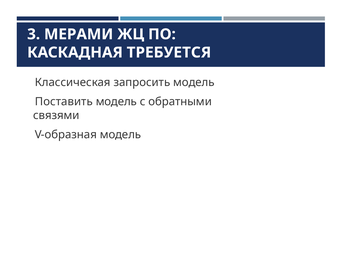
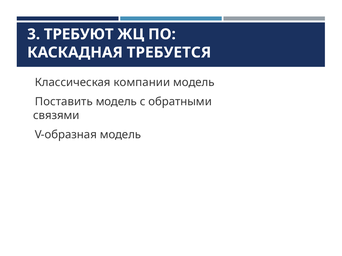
МЕРАМИ: МЕРАМИ -> ТРЕБУЮТ (79, 34)
запросить: запросить -> компании (142, 83)
